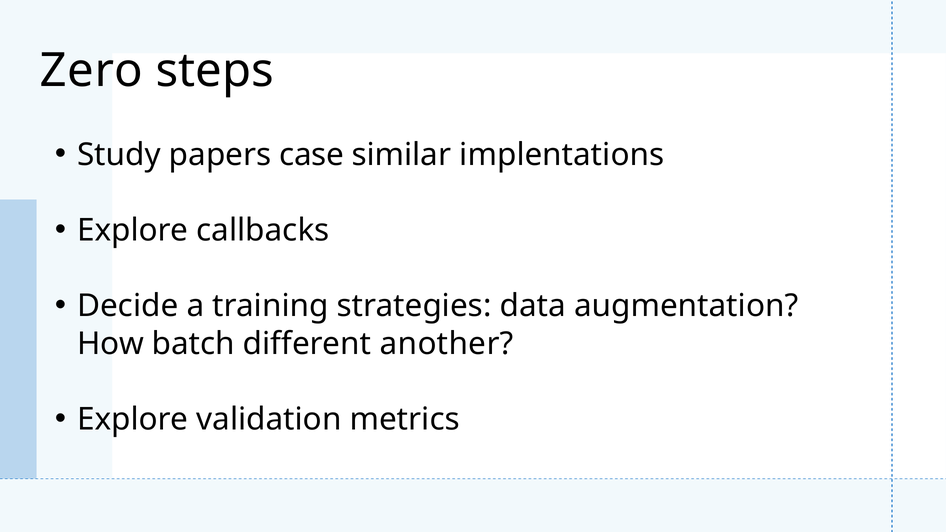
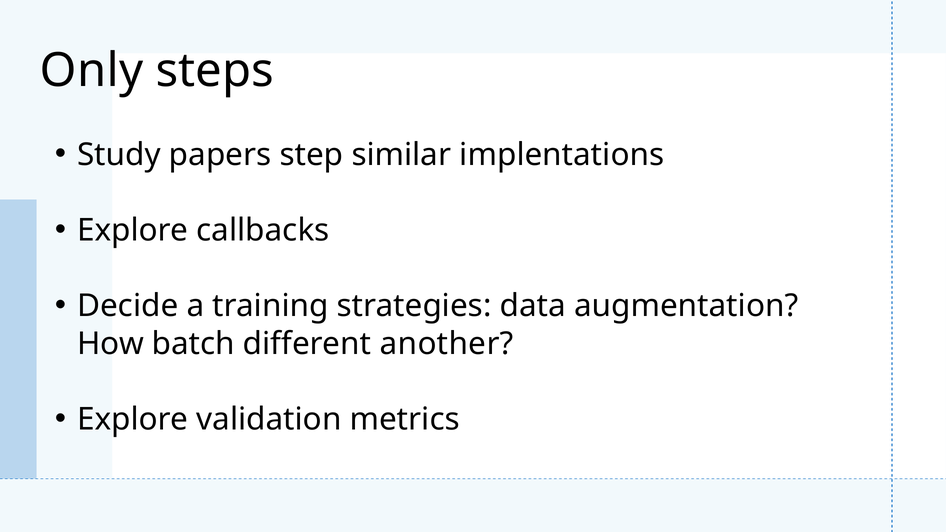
Zero: Zero -> Only (92, 71)
case: case -> step (311, 155)
